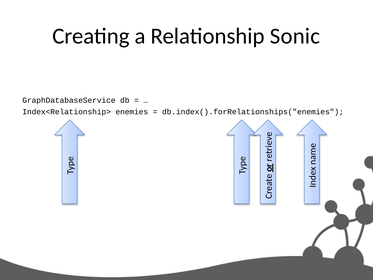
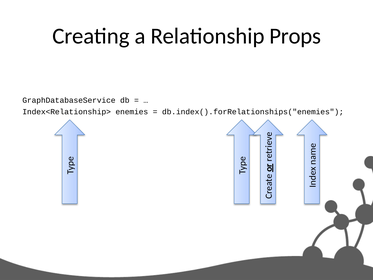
Sonic: Sonic -> Props (295, 36)
